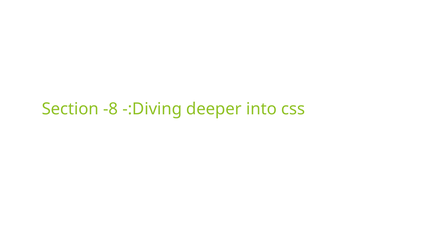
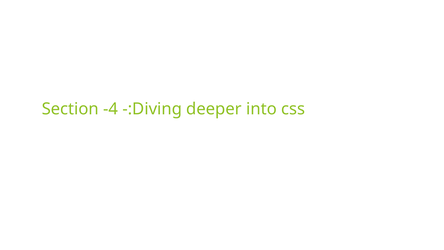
-8: -8 -> -4 (111, 109)
